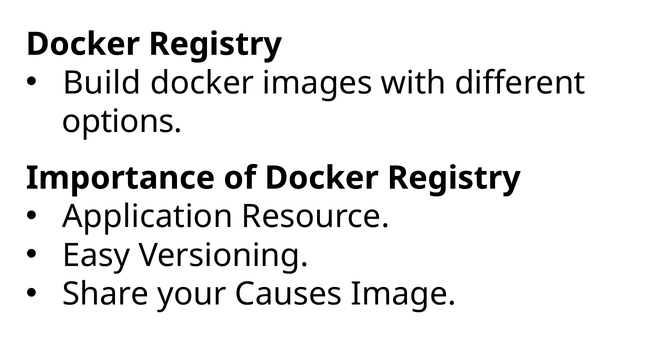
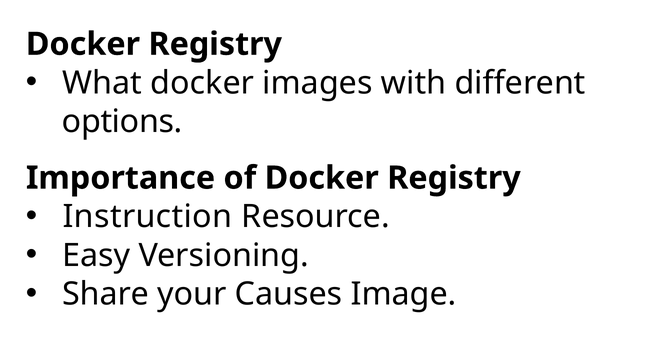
Build: Build -> What (102, 83)
Application: Application -> Instruction (147, 217)
